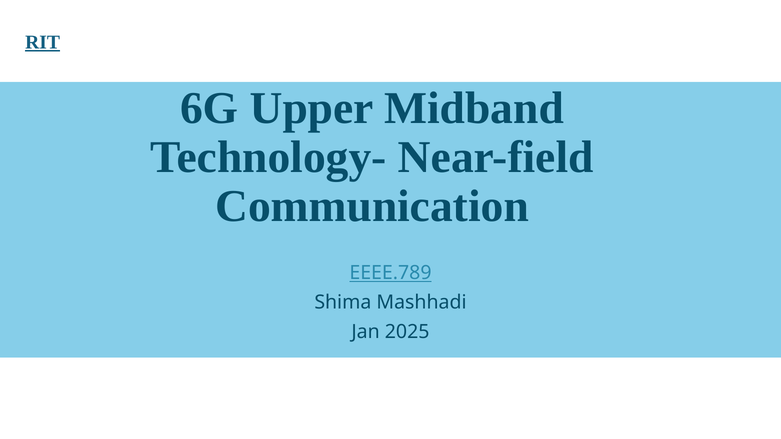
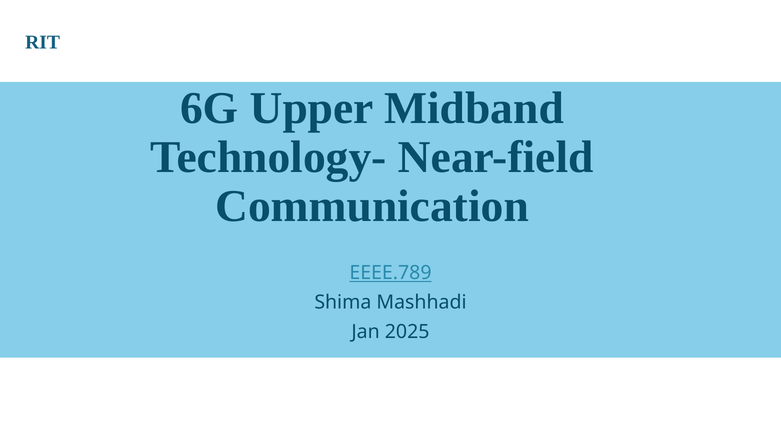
RIT underline: present -> none (43, 42)
